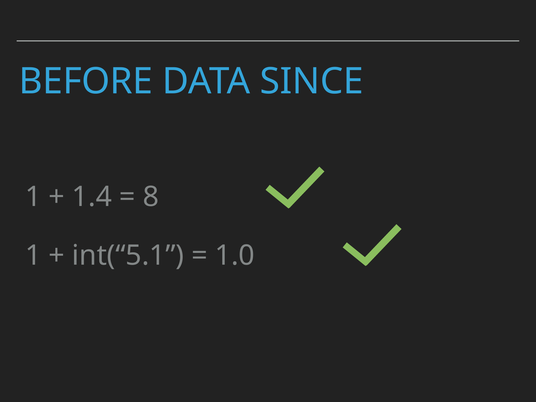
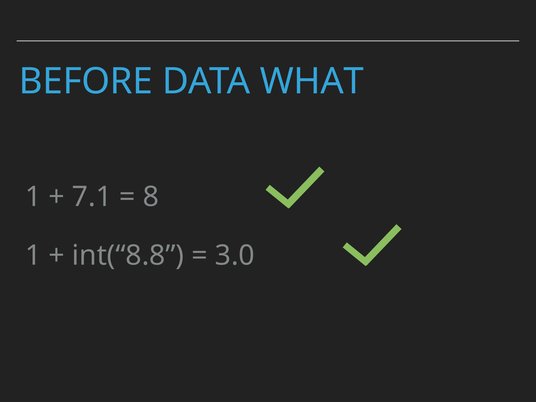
SINCE: SINCE -> WHAT (312, 81)
1.4: 1.4 -> 7.1 (92, 197)
int(“5.1: int(“5.1 -> int(“8.8 (128, 256)
1.0: 1.0 -> 3.0 (235, 256)
